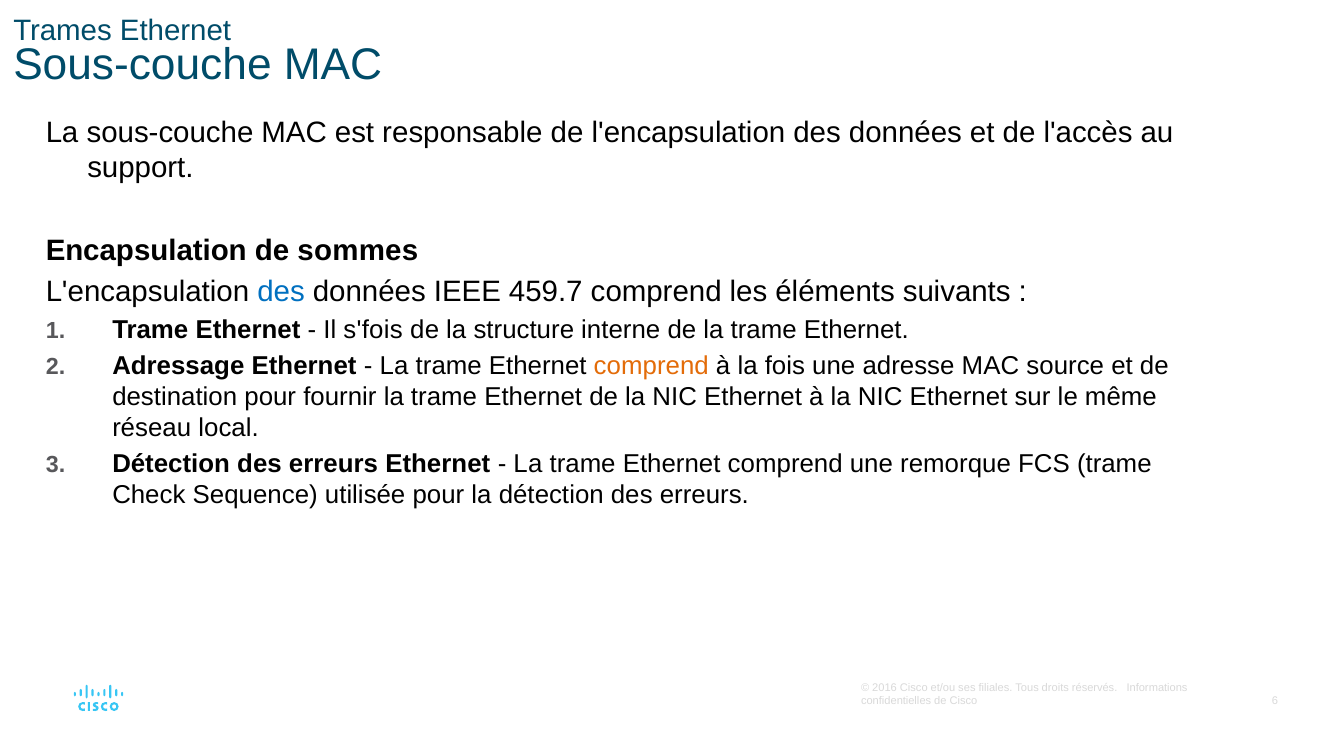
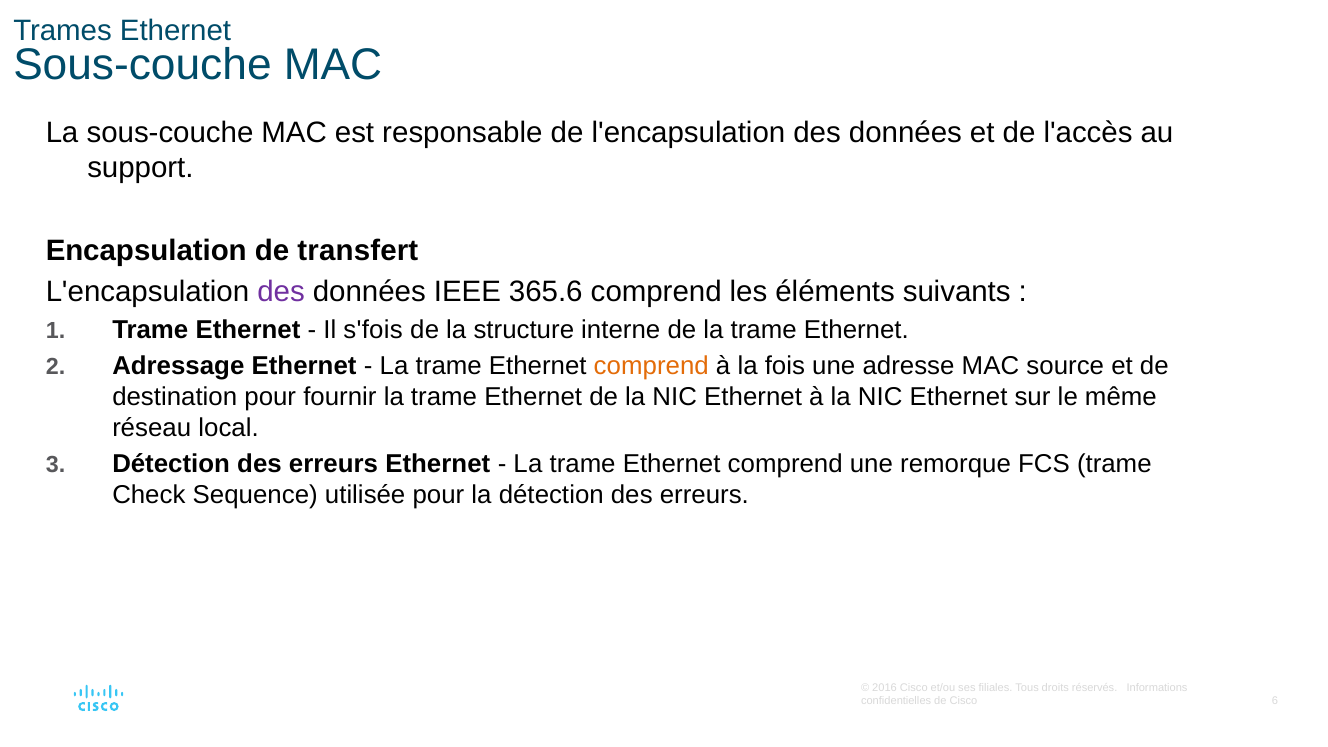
sommes: sommes -> transfert (358, 251)
des colour: blue -> purple (281, 292)
459.7: 459.7 -> 365.6 (546, 292)
